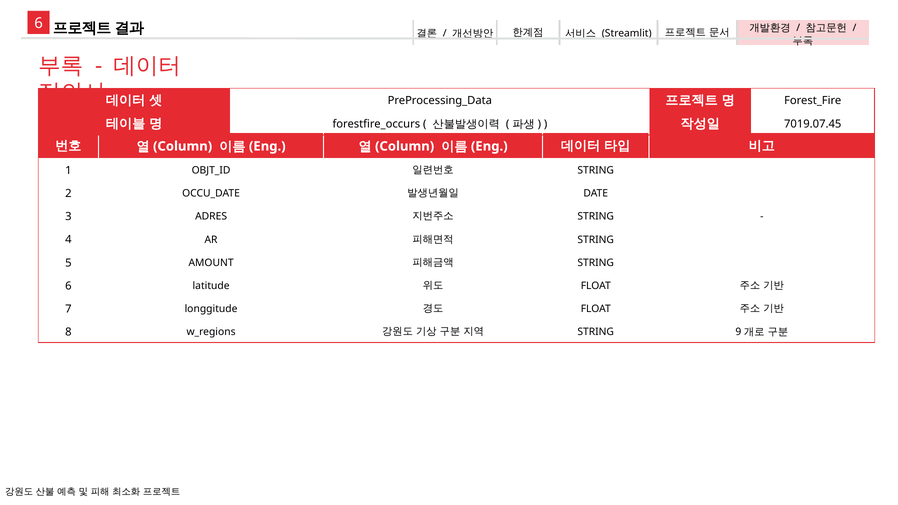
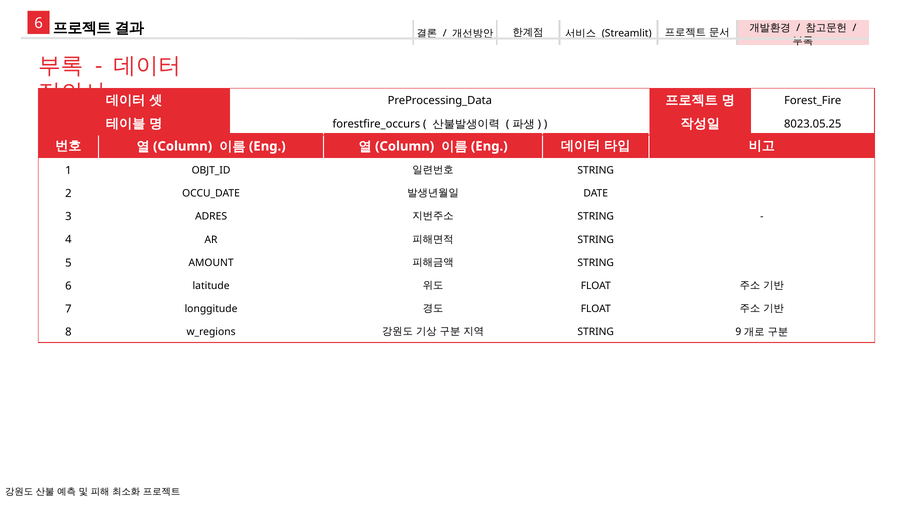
7019.07.45: 7019.07.45 -> 8023.05.25 (813, 124)
